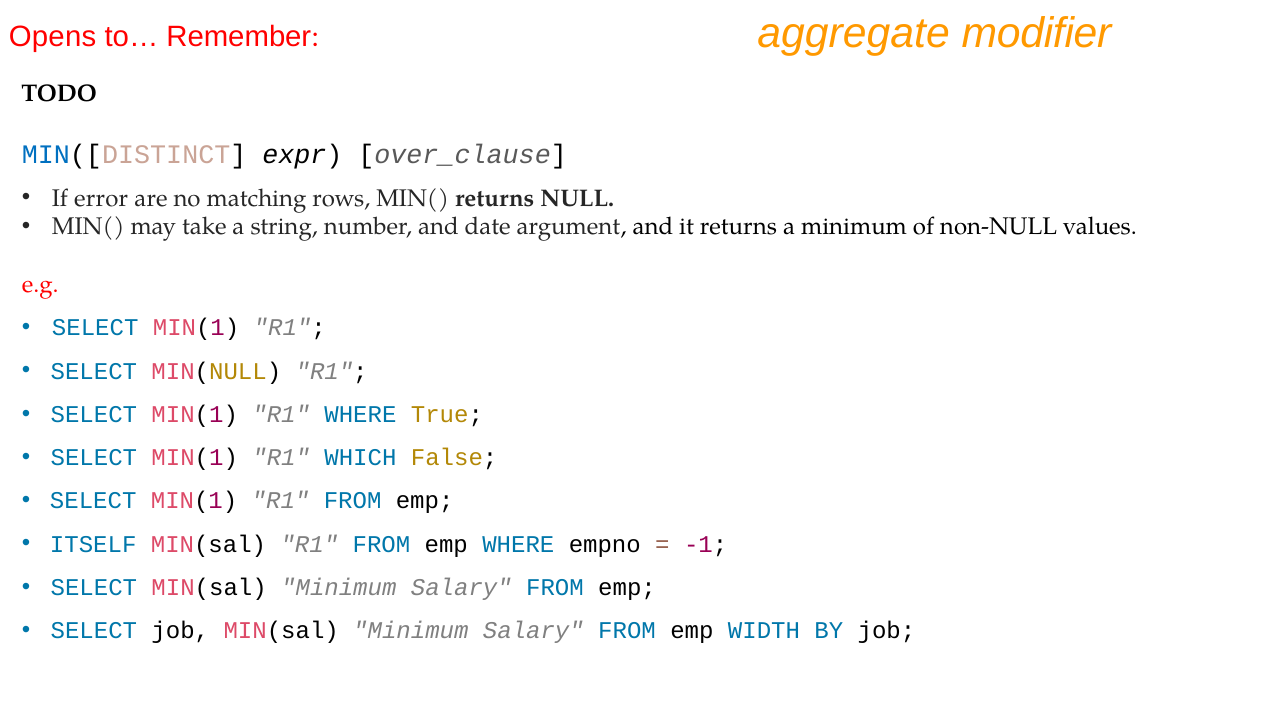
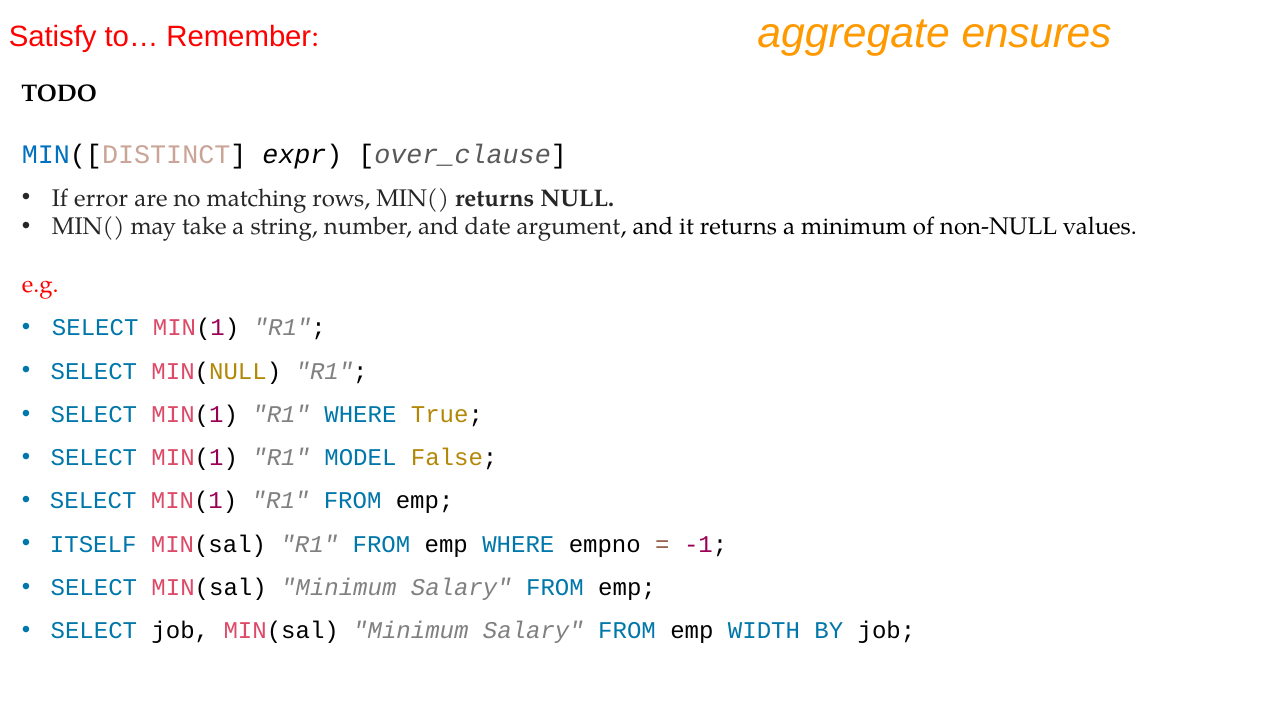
Opens: Opens -> Satisfy (53, 37)
modifier: modifier -> ensures (1037, 33)
WHICH: WHICH -> MODEL (360, 457)
